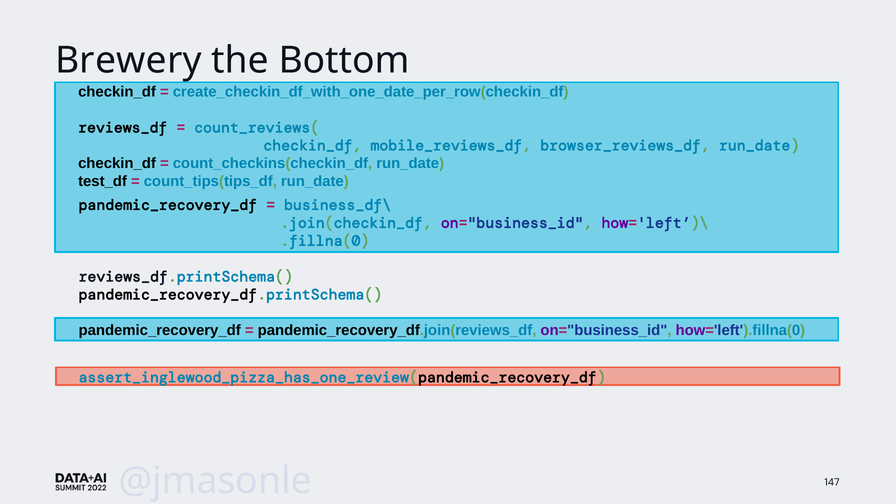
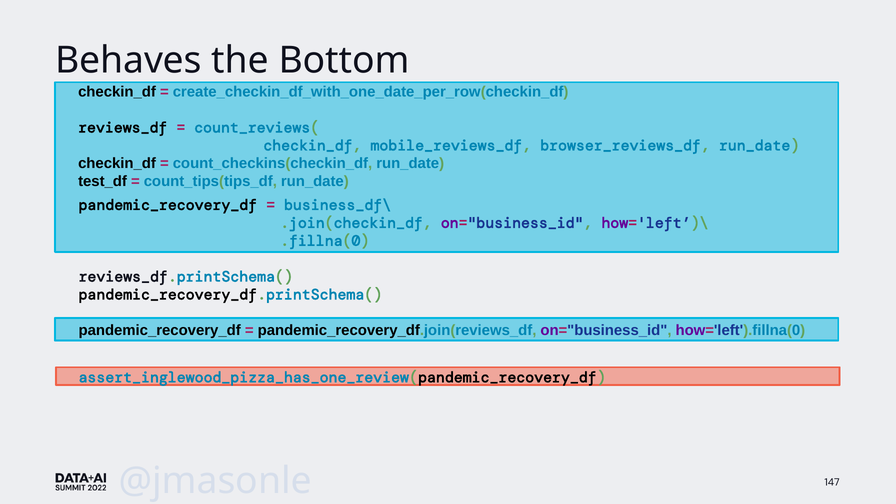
Brewery: Brewery -> Behaves (128, 61)
